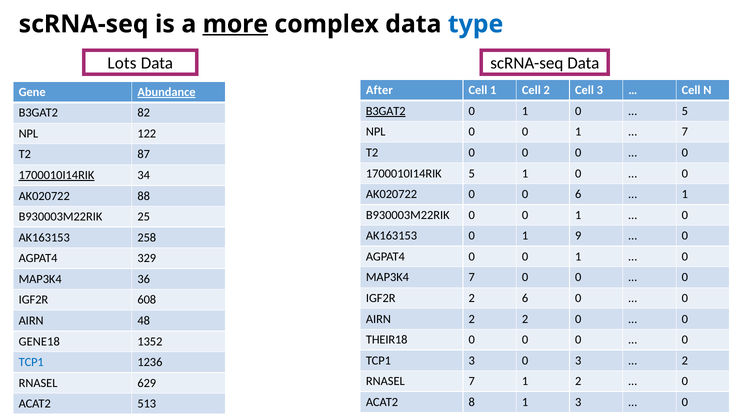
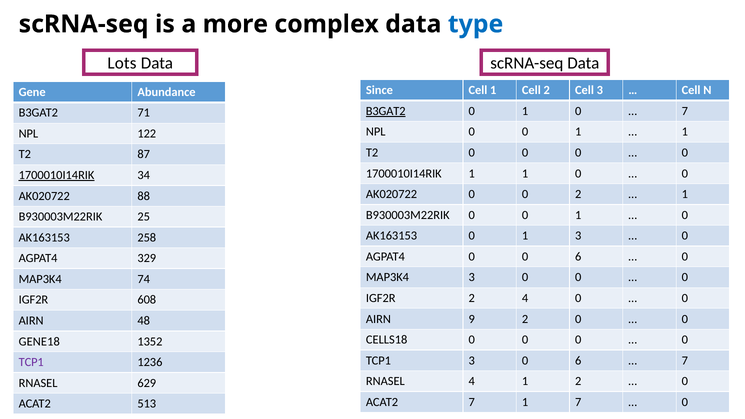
more underline: present -> none (235, 24)
After: After -> Since (379, 90)
Abundance underline: present -> none (166, 92)
5: 5 -> 7 (685, 111)
82: 82 -> 71 (144, 113)
7: 7 -> 1 (685, 132)
1700010I14RIK 5: 5 -> 1 (472, 173)
0 6: 6 -> 2 (578, 194)
1 9: 9 -> 3 (578, 236)
AGPAT4 0 0 1: 1 -> 6 (578, 257)
MAP3K4 7: 7 -> 3 (472, 277)
36: 36 -> 74 (144, 279)
2 6: 6 -> 4 (525, 298)
AIRN 2: 2 -> 9 (472, 319)
THEIR18: THEIR18 -> CELLS18 (387, 340)
3 0 3: 3 -> 6 (578, 361)
2: 2 -> 7 (685, 361)
TCP1 colour: blue -> purple (31, 362)
RNASEL 7: 7 -> 4 (472, 381)
ACAT2 8: 8 -> 7 (472, 402)
1 3: 3 -> 7 (578, 402)
